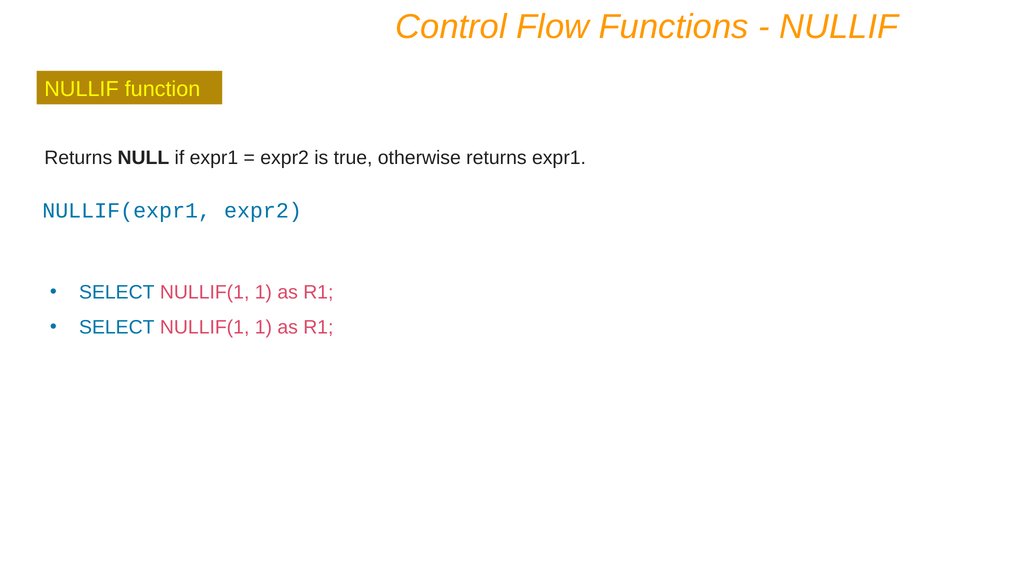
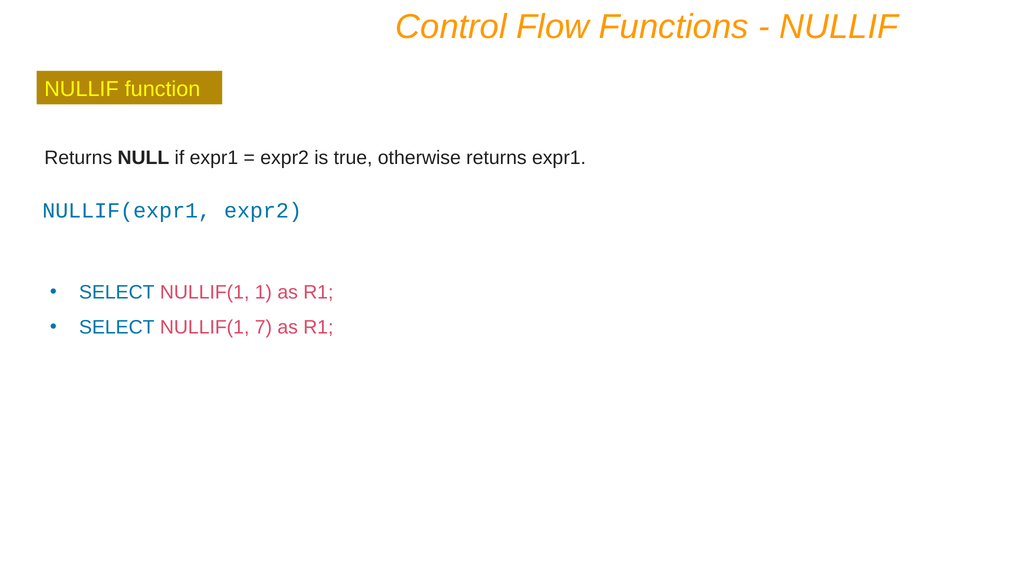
1: 1 -> 7 (263, 327)
